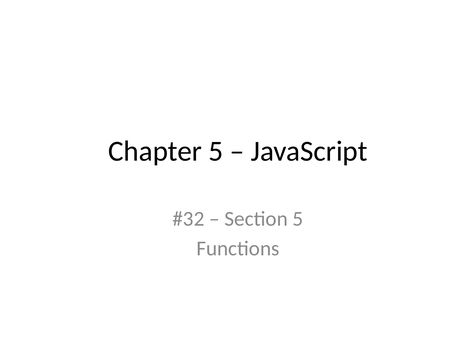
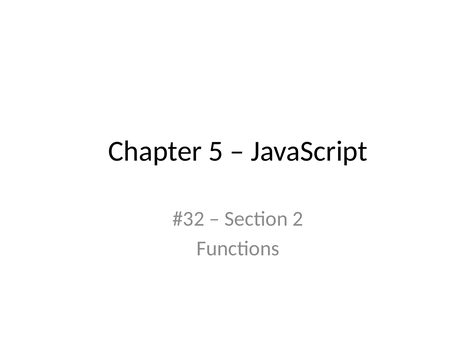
Section 5: 5 -> 2 (298, 219)
